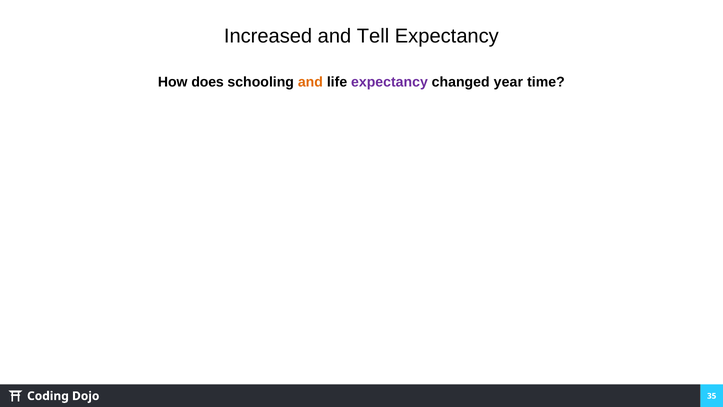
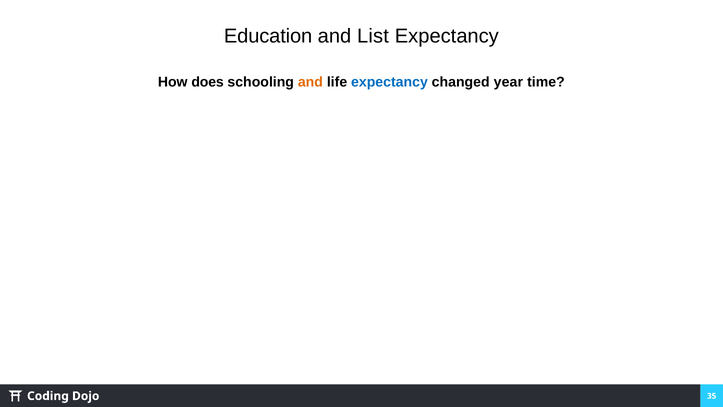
Increased: Increased -> Education (268, 36)
Tell: Tell -> List (373, 36)
expectancy colour: purple -> blue (389, 82)
